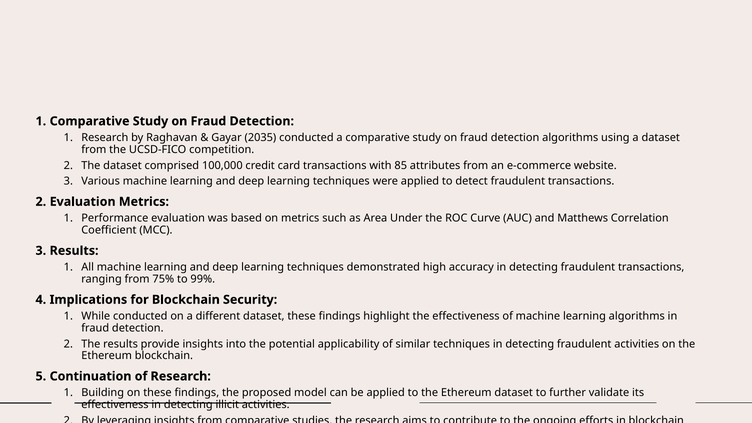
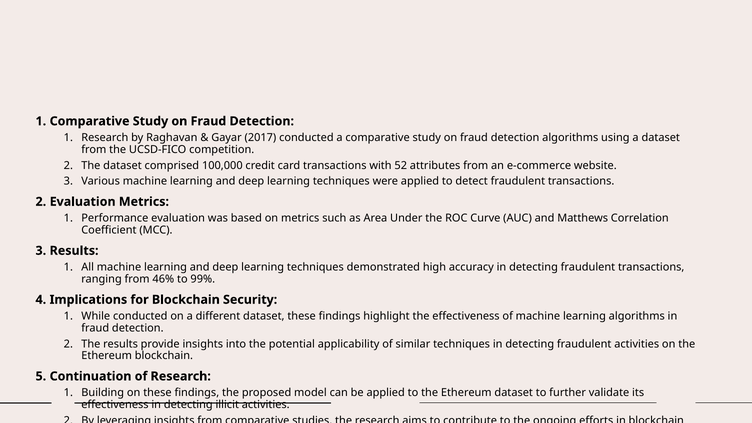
2035: 2035 -> 2017 (260, 138)
85: 85 -> 52 (401, 165)
75%: 75% -> 46% (163, 279)
